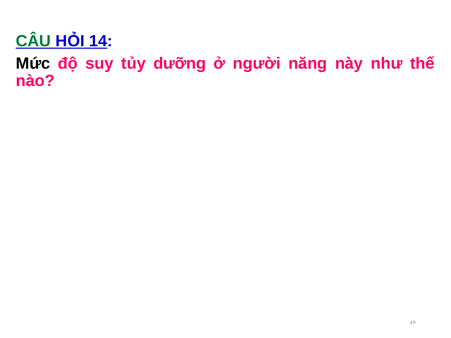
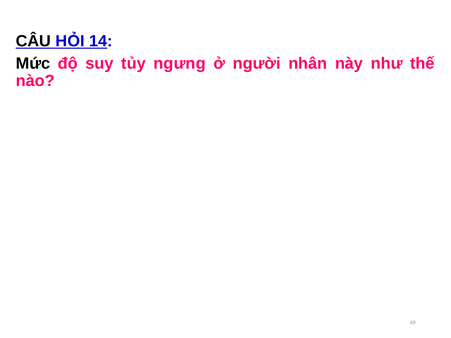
CÂU colour: green -> black (33, 41)
dưỡng: dưỡng -> ngưng (180, 63)
năng: năng -> nhân (308, 63)
